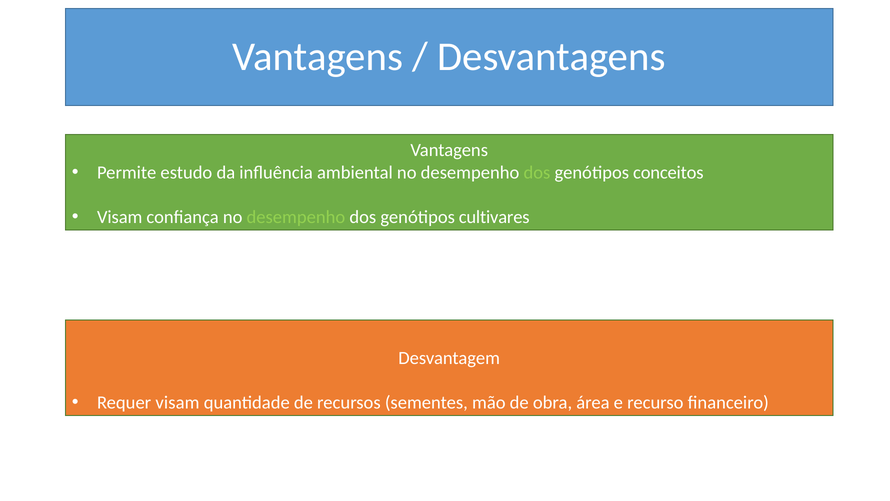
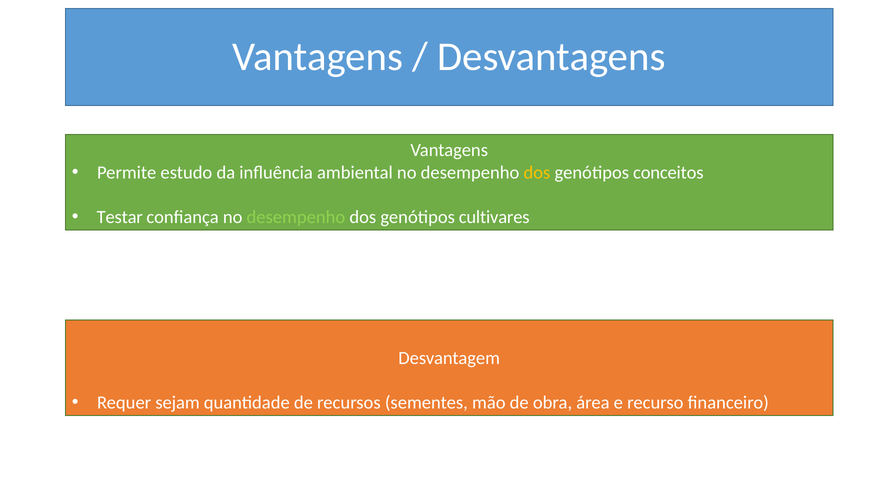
dos colour: light green -> yellow (537, 172)
Visam: Visam -> Testar (120, 217)
Requer visam: visam -> sejam (178, 402)
